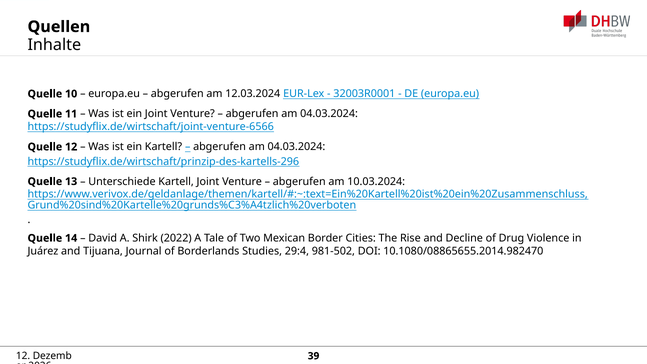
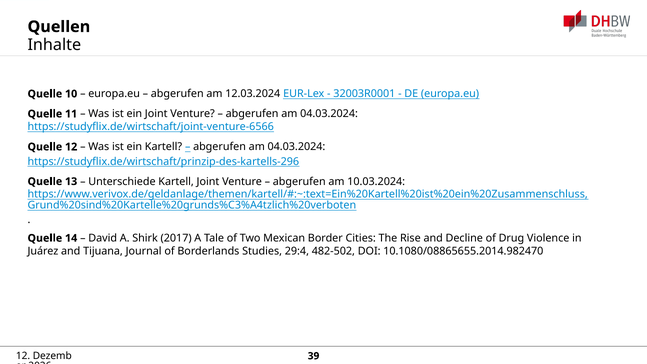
2022: 2022 -> 2017 (176, 238)
981-502: 981-502 -> 482-502 (333, 251)
